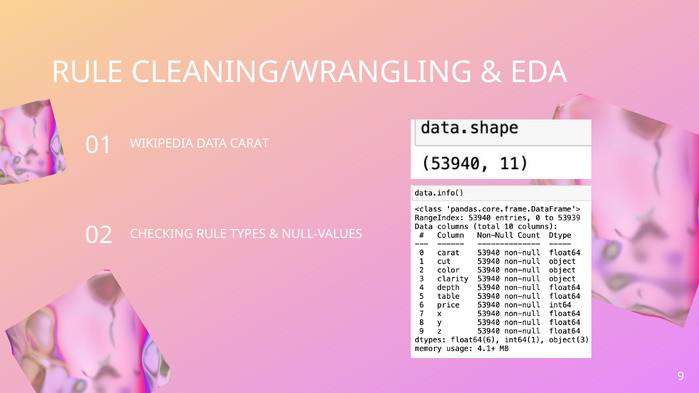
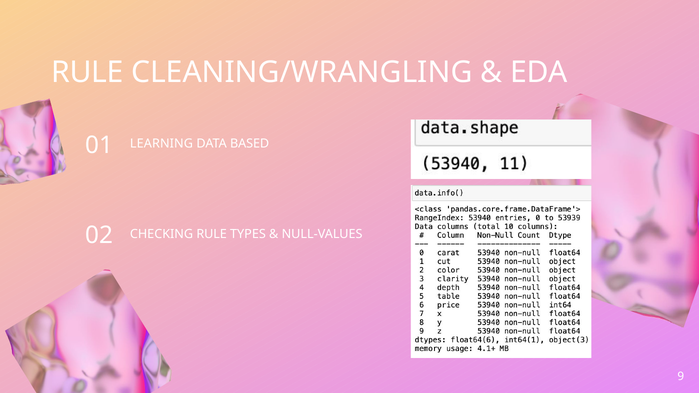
WIKIPEDIA: WIKIPEDIA -> LEARNING (161, 144)
CARAT: CARAT -> BASED (250, 144)
